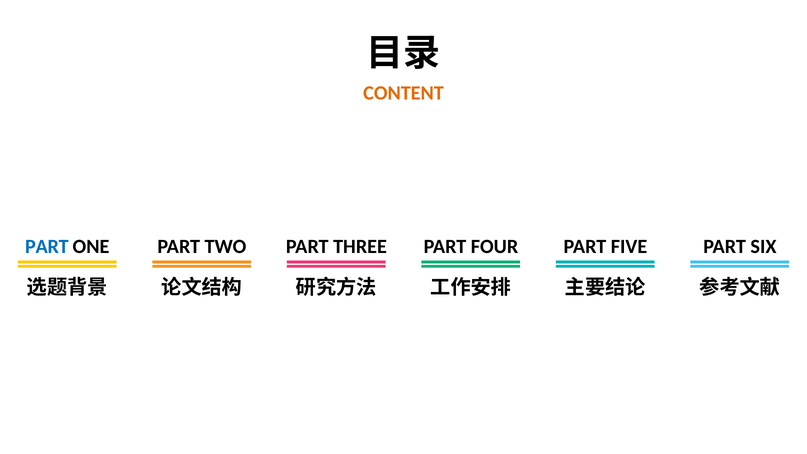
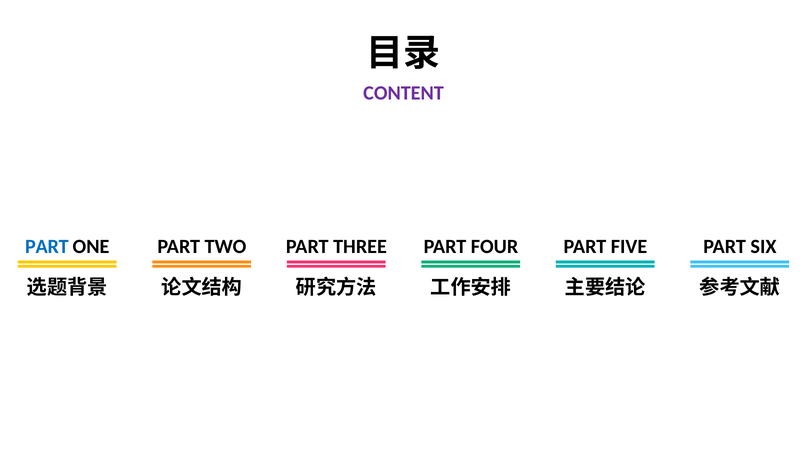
CONTENT colour: orange -> purple (403, 93)
